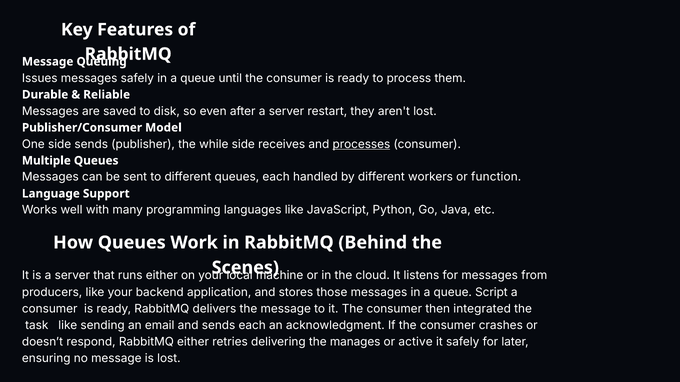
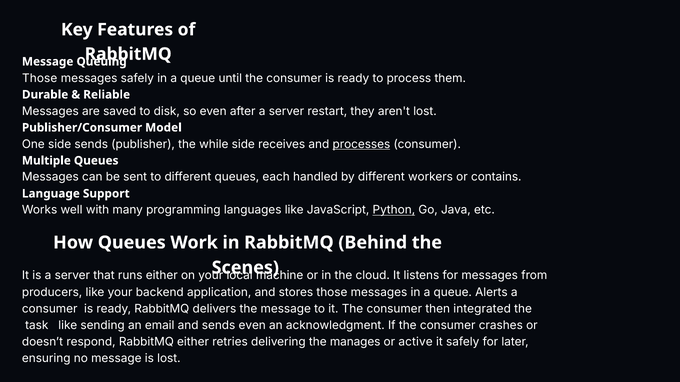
Issues: Issues -> Those (40, 78)
function: function -> contains (496, 177)
Python underline: none -> present (394, 210)
Script: Script -> Alerts (491, 292)
sends each: each -> even (252, 326)
